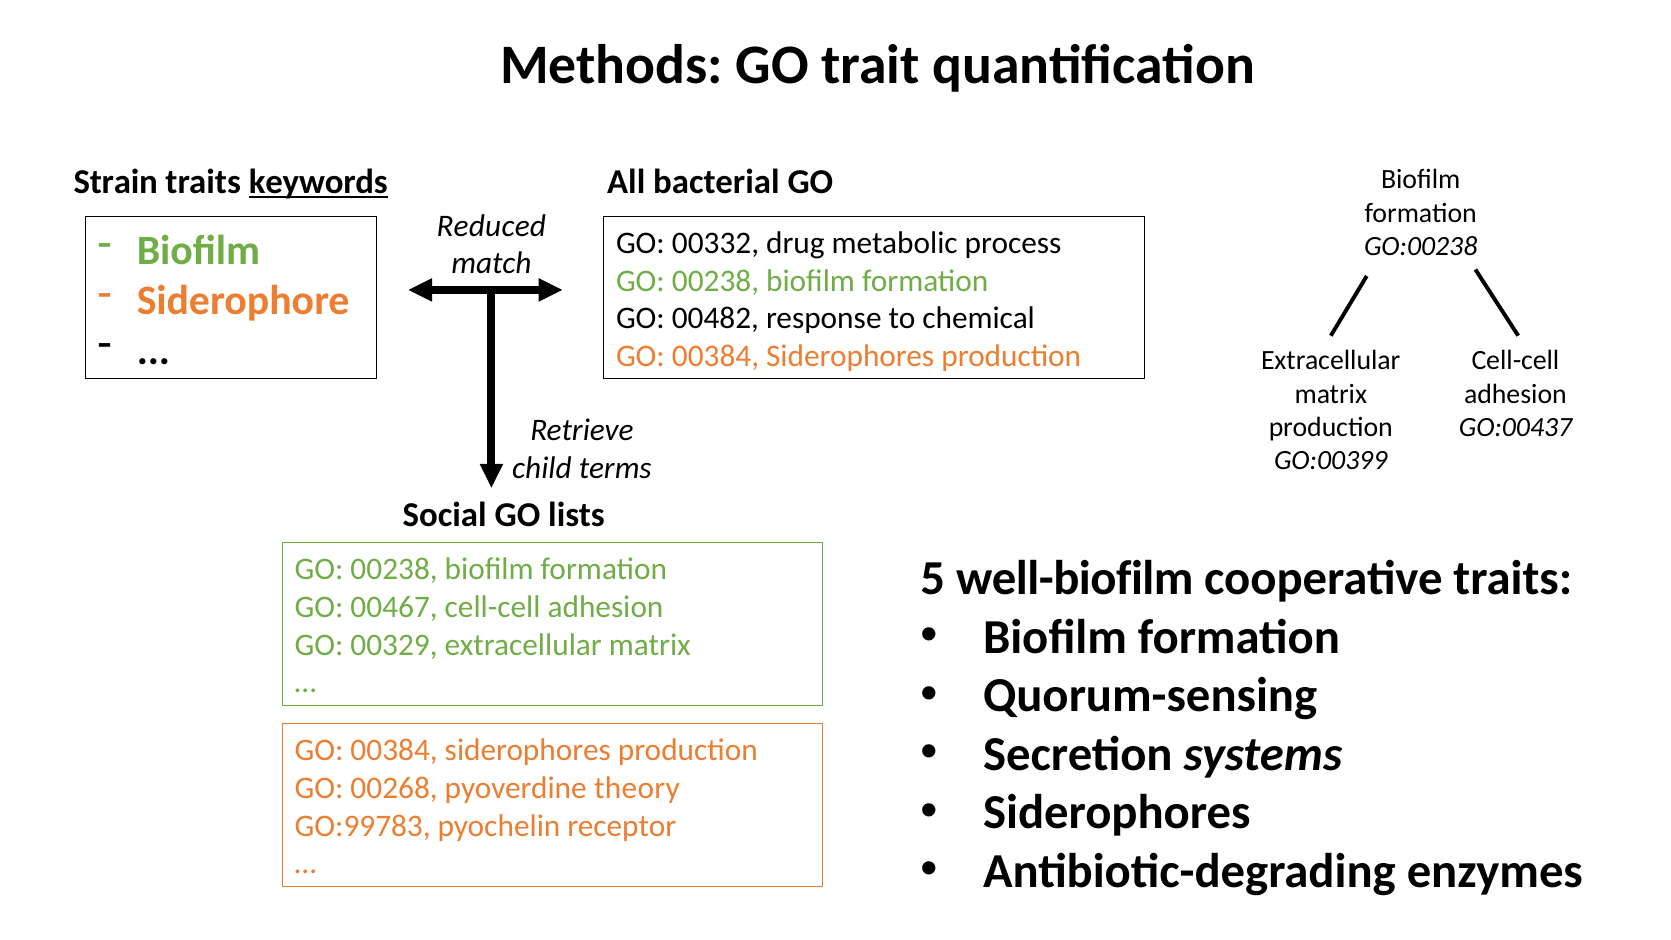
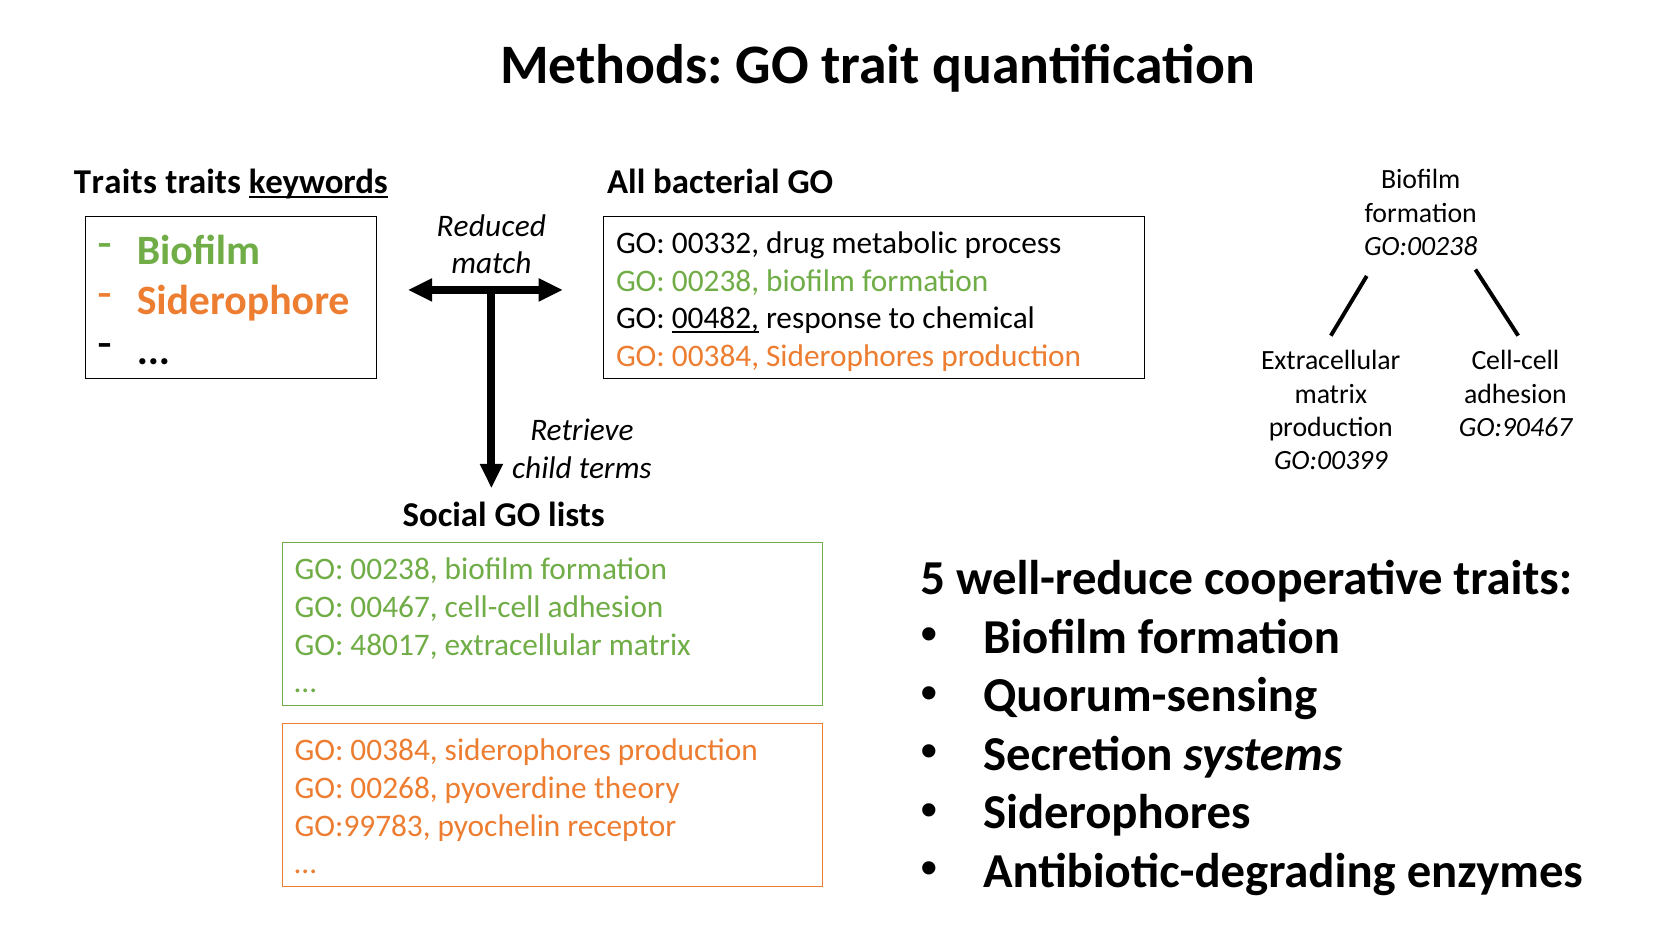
Strain: Strain -> Traits (115, 182)
00482 underline: none -> present (715, 318)
GO:00437: GO:00437 -> GO:90467 (1516, 427)
well-biofilm: well-biofilm -> well-reduce (1075, 579)
00329: 00329 -> 48017 (394, 645)
